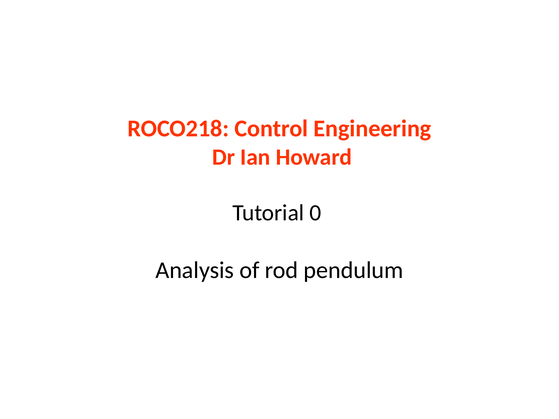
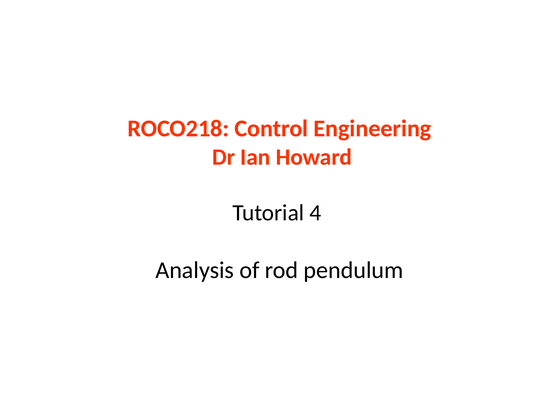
0: 0 -> 4 (315, 213)
